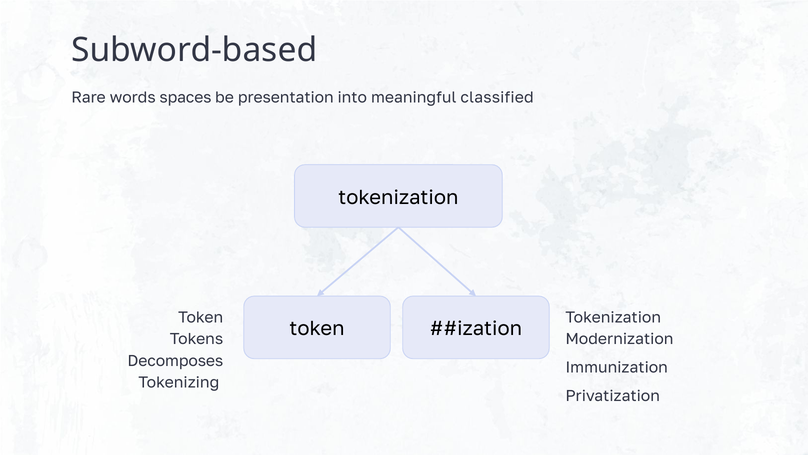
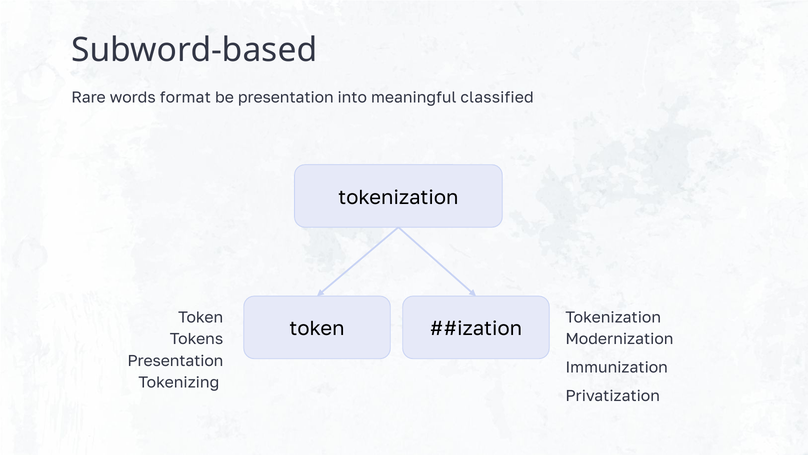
spaces: spaces -> format (185, 98)
Decomposes: Decomposes -> Presentation (175, 361)
